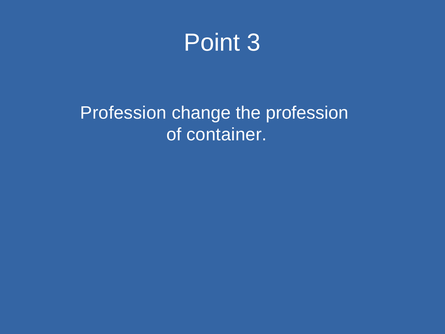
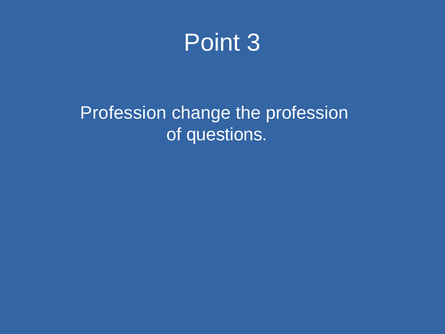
container: container -> questions (227, 134)
